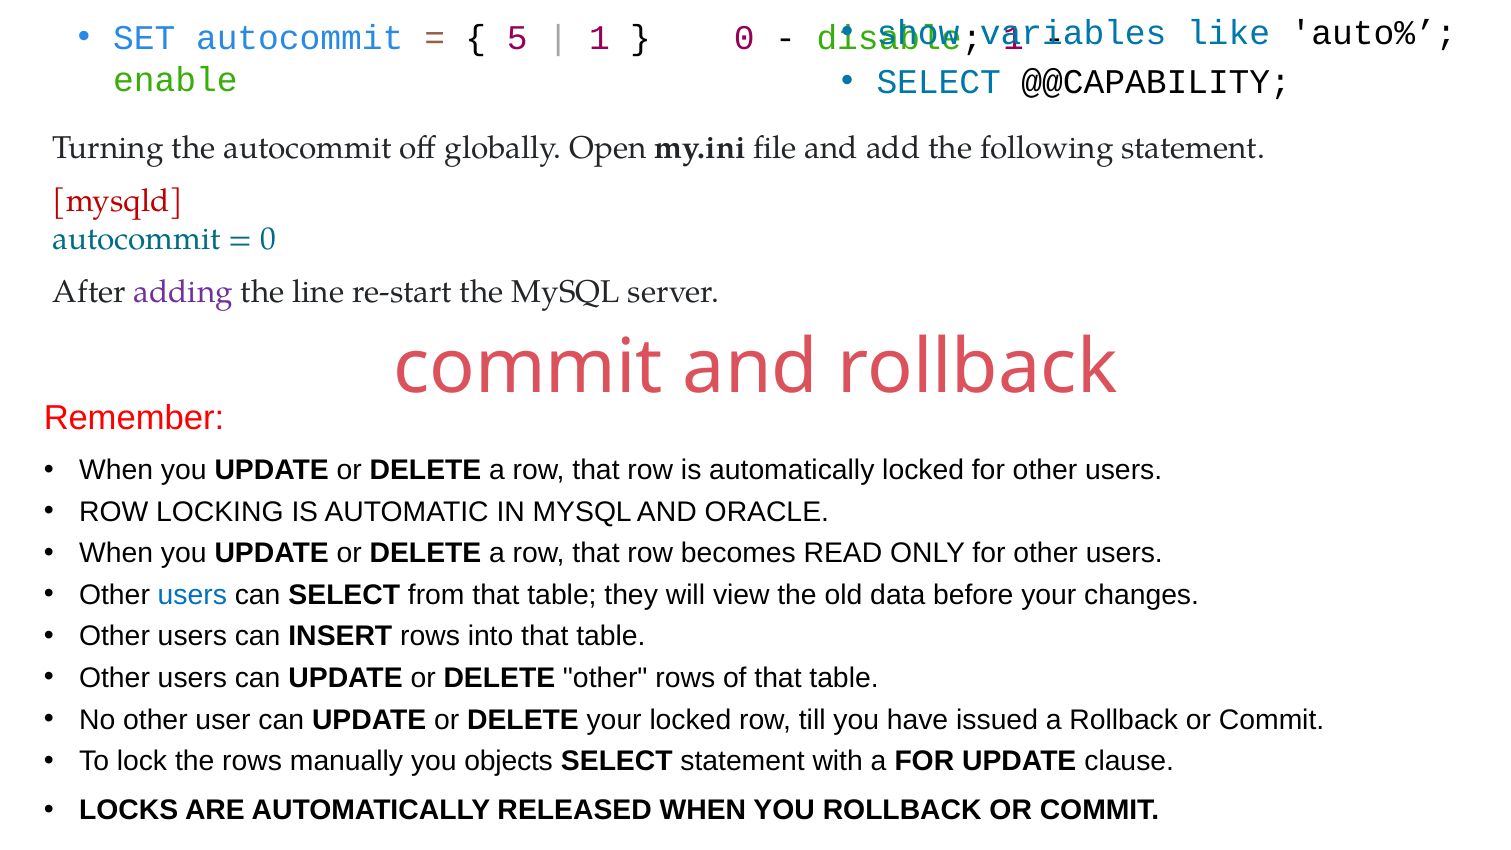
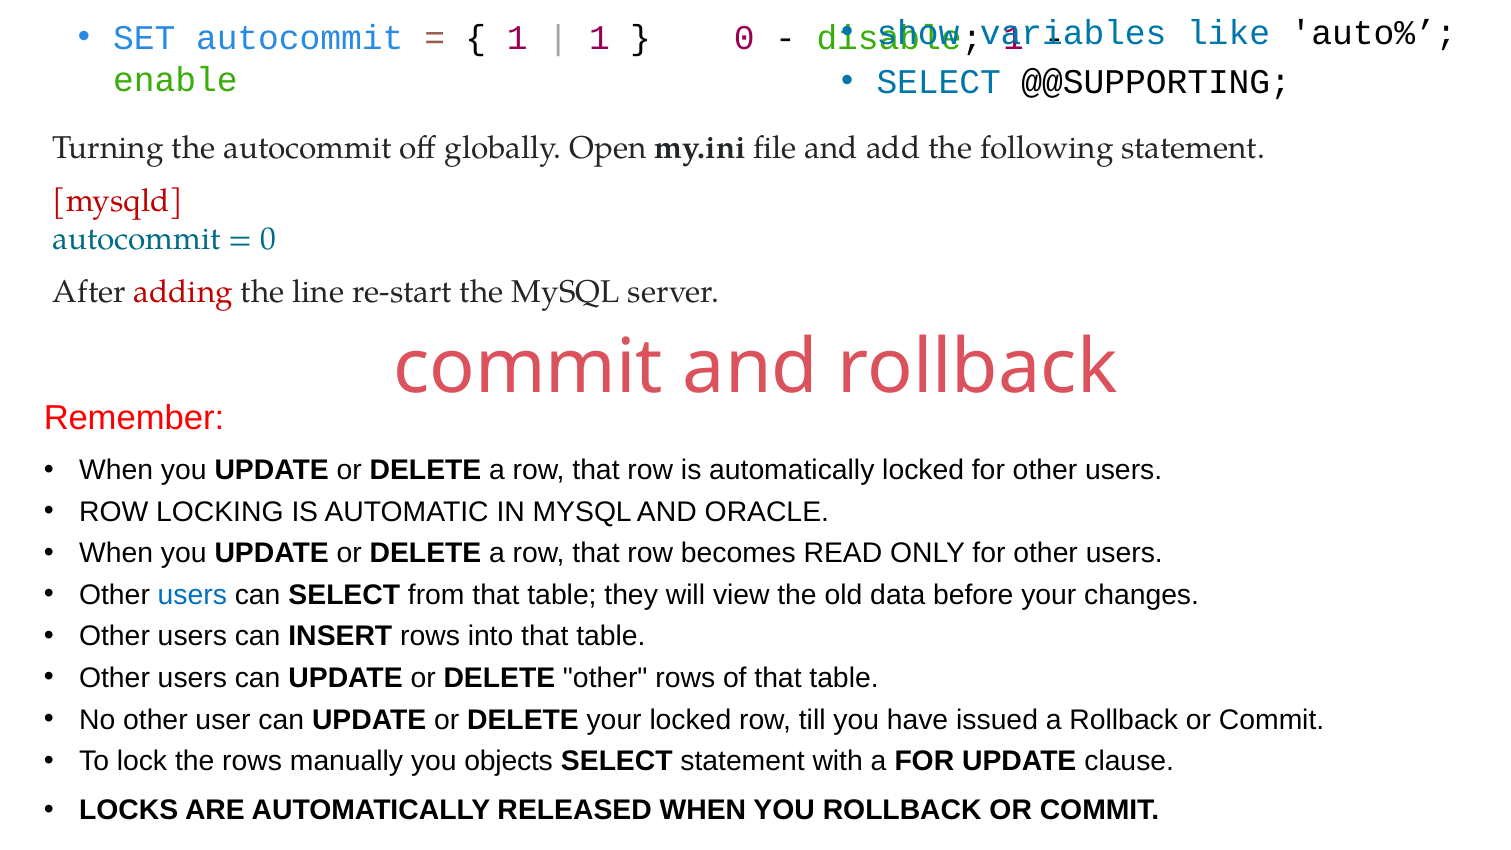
5: 5 -> 1 (517, 38)
@@CAPABILITY: @@CAPABILITY -> @@SUPPORTING (1156, 82)
adding colour: purple -> red (183, 292)
